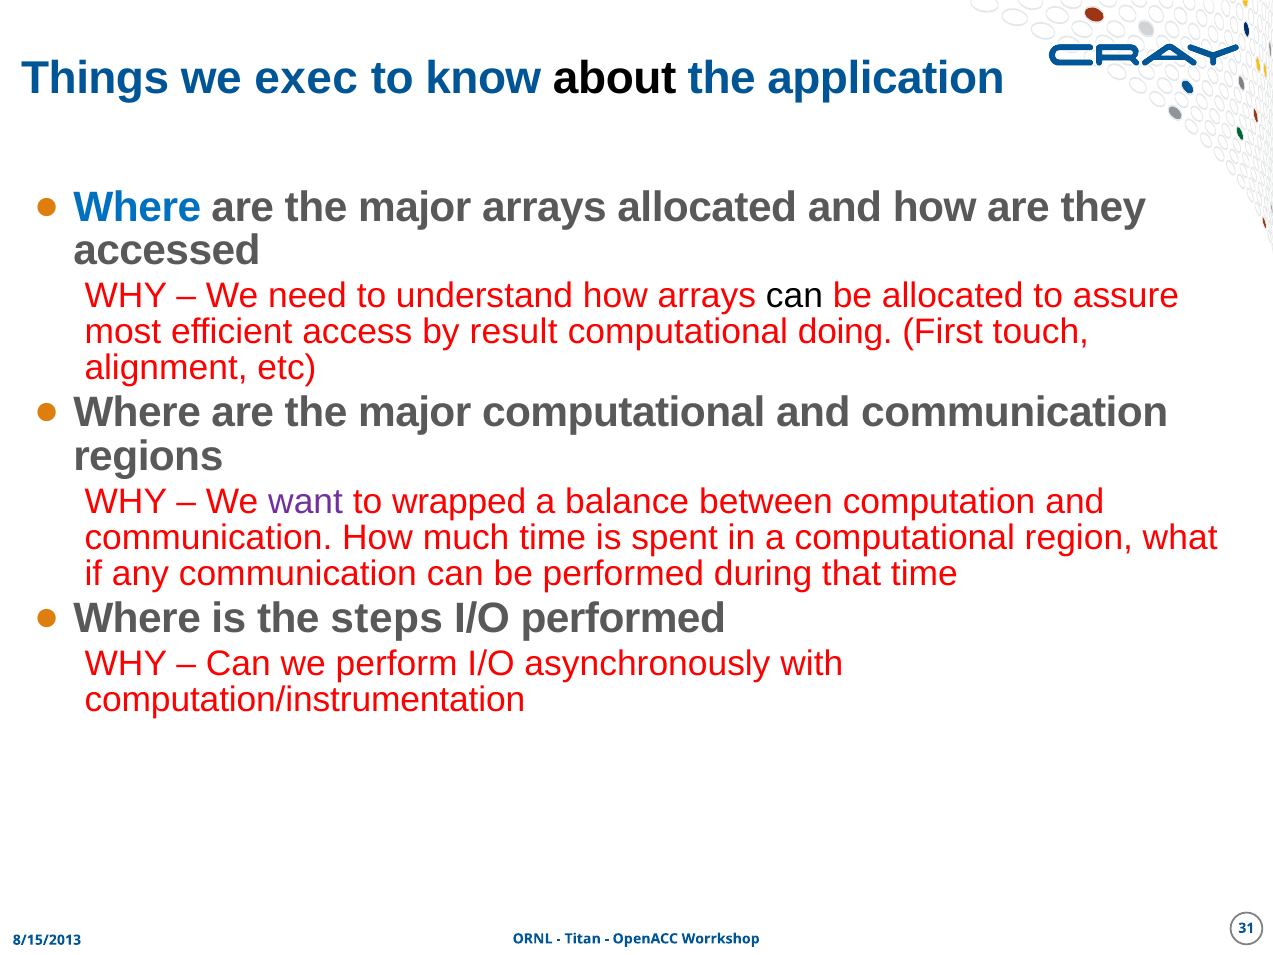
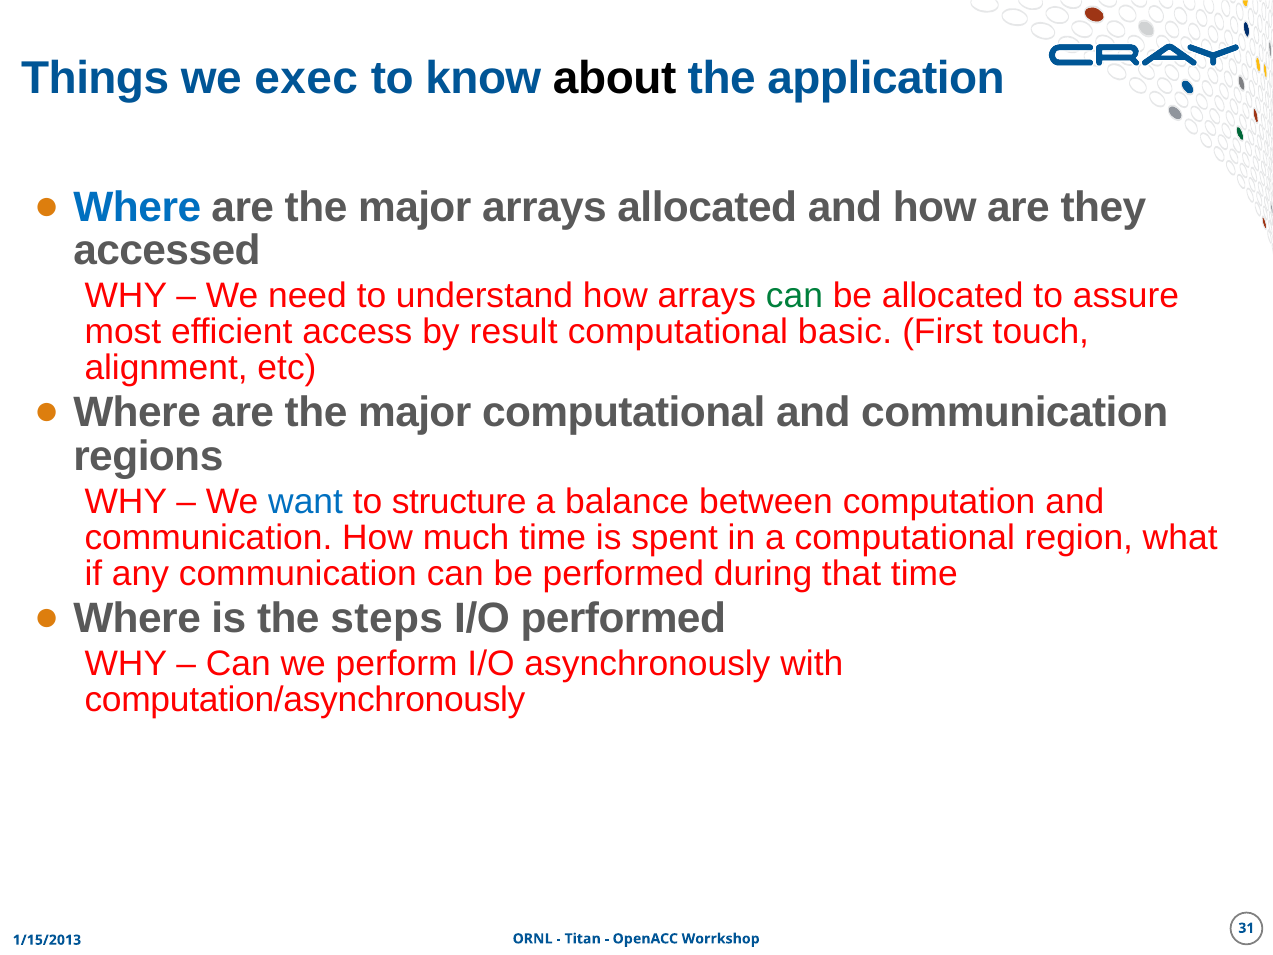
can colour: black -> green (794, 296)
doing: doing -> basic (845, 332)
want colour: purple -> blue (306, 501)
wrapped: wrapped -> structure (459, 501)
computation/instrumentation: computation/instrumentation -> computation/asynchronously (305, 700)
8/15/2013: 8/15/2013 -> 1/15/2013 (47, 940)
